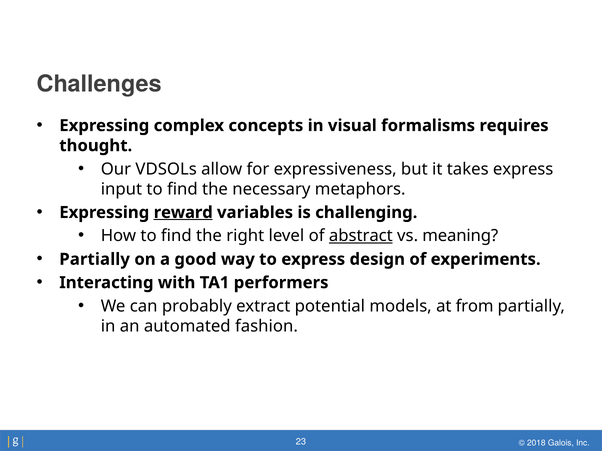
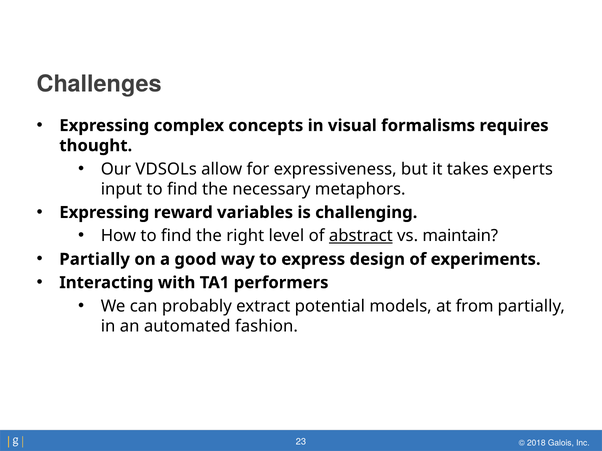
takes express: express -> experts (523, 169)
reward underline: present -> none (183, 213)
meaning: meaning -> maintain (460, 236)
